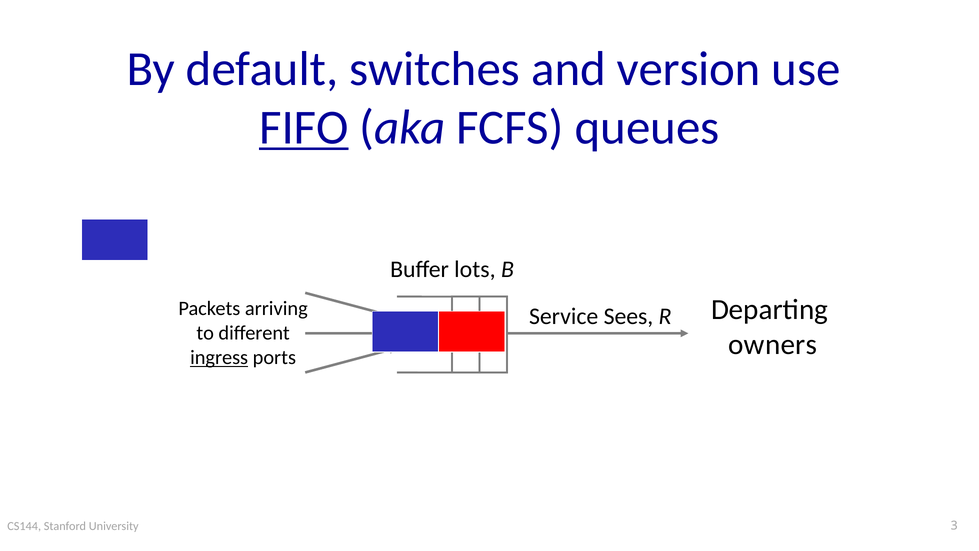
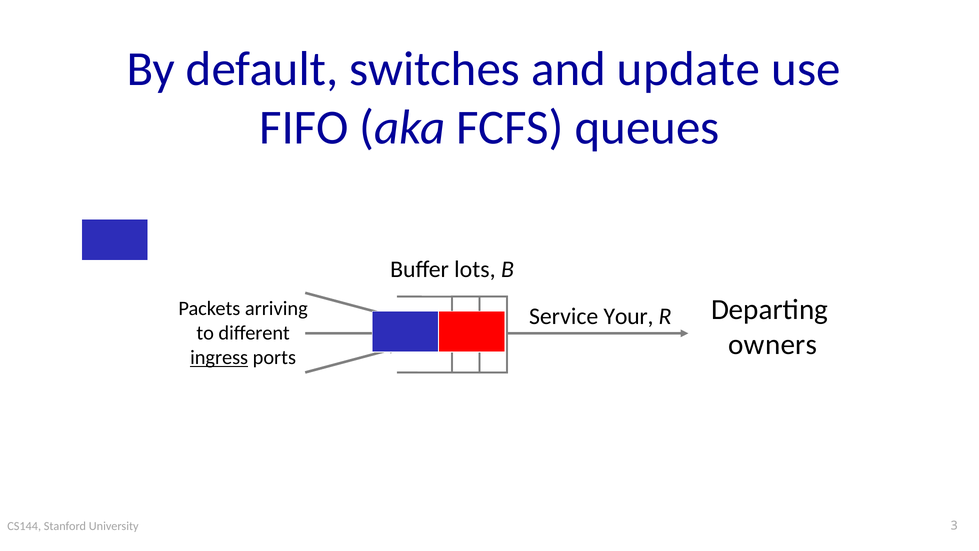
version: version -> update (688, 69)
FIFO underline: present -> none (304, 128)
Sees: Sees -> Your (629, 316)
